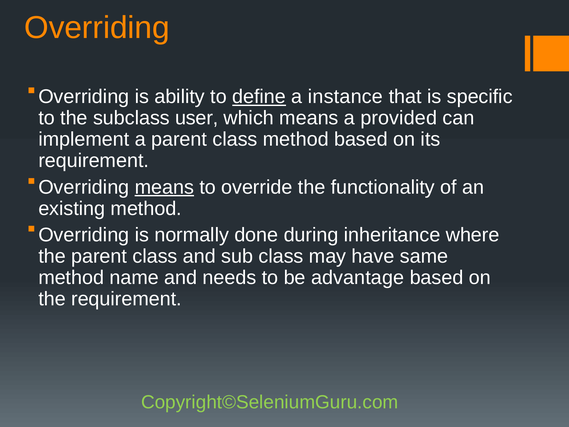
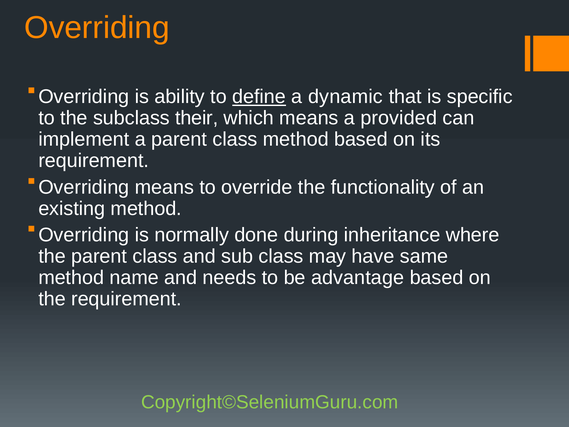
instance: instance -> dynamic (345, 97)
user: user -> their (197, 118)
means underline: present -> none (164, 187)
